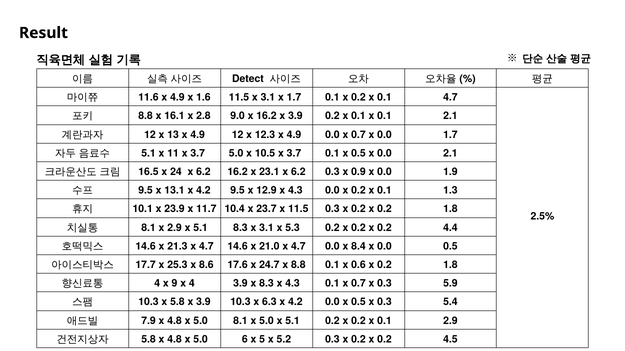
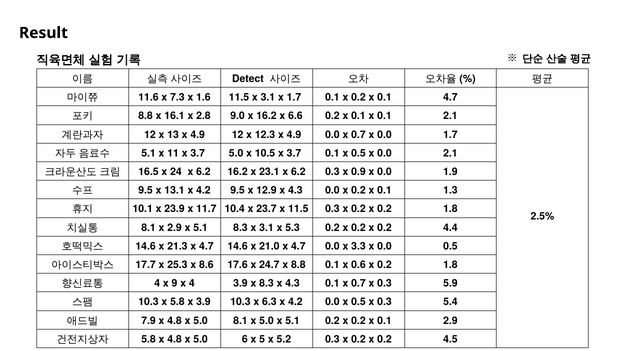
11.6 x 4.9: 4.9 -> 7.3 (177, 98)
16.2 x 3.9: 3.9 -> 6.6 (295, 116)
8.4: 8.4 -> 3.3 (358, 247)
